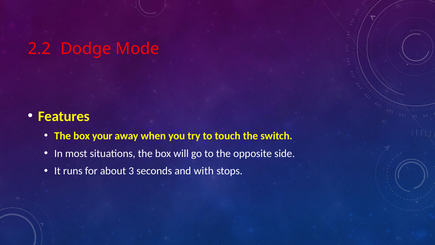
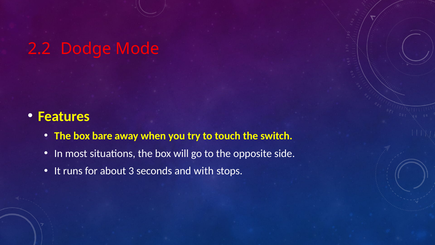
your: your -> bare (102, 136)
